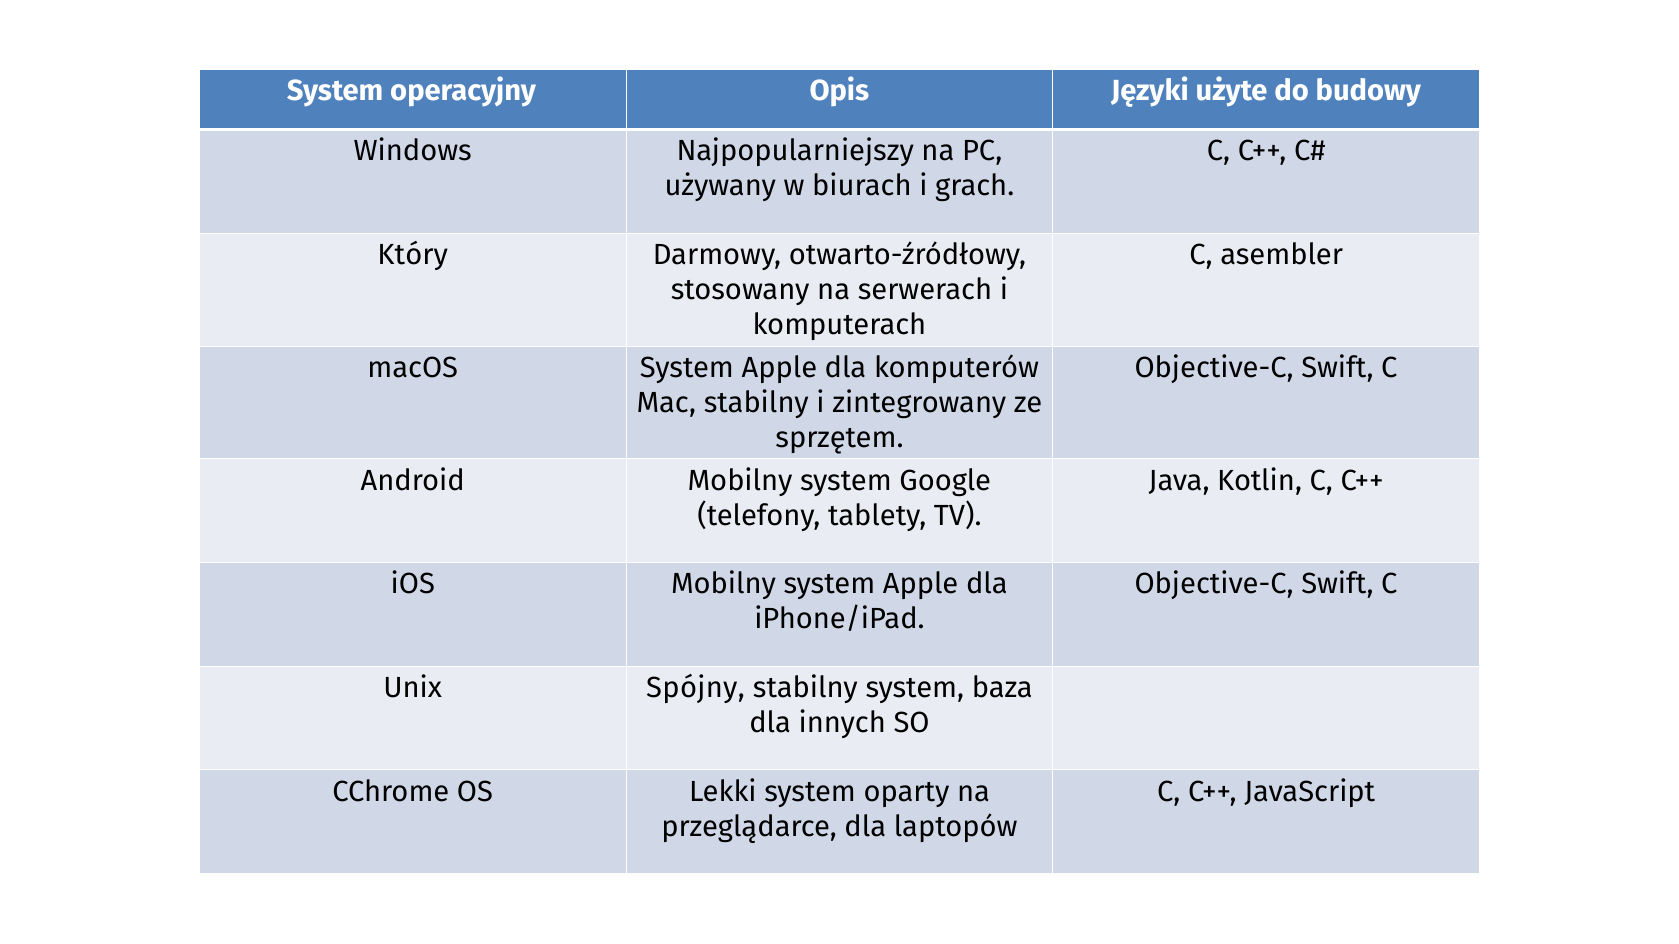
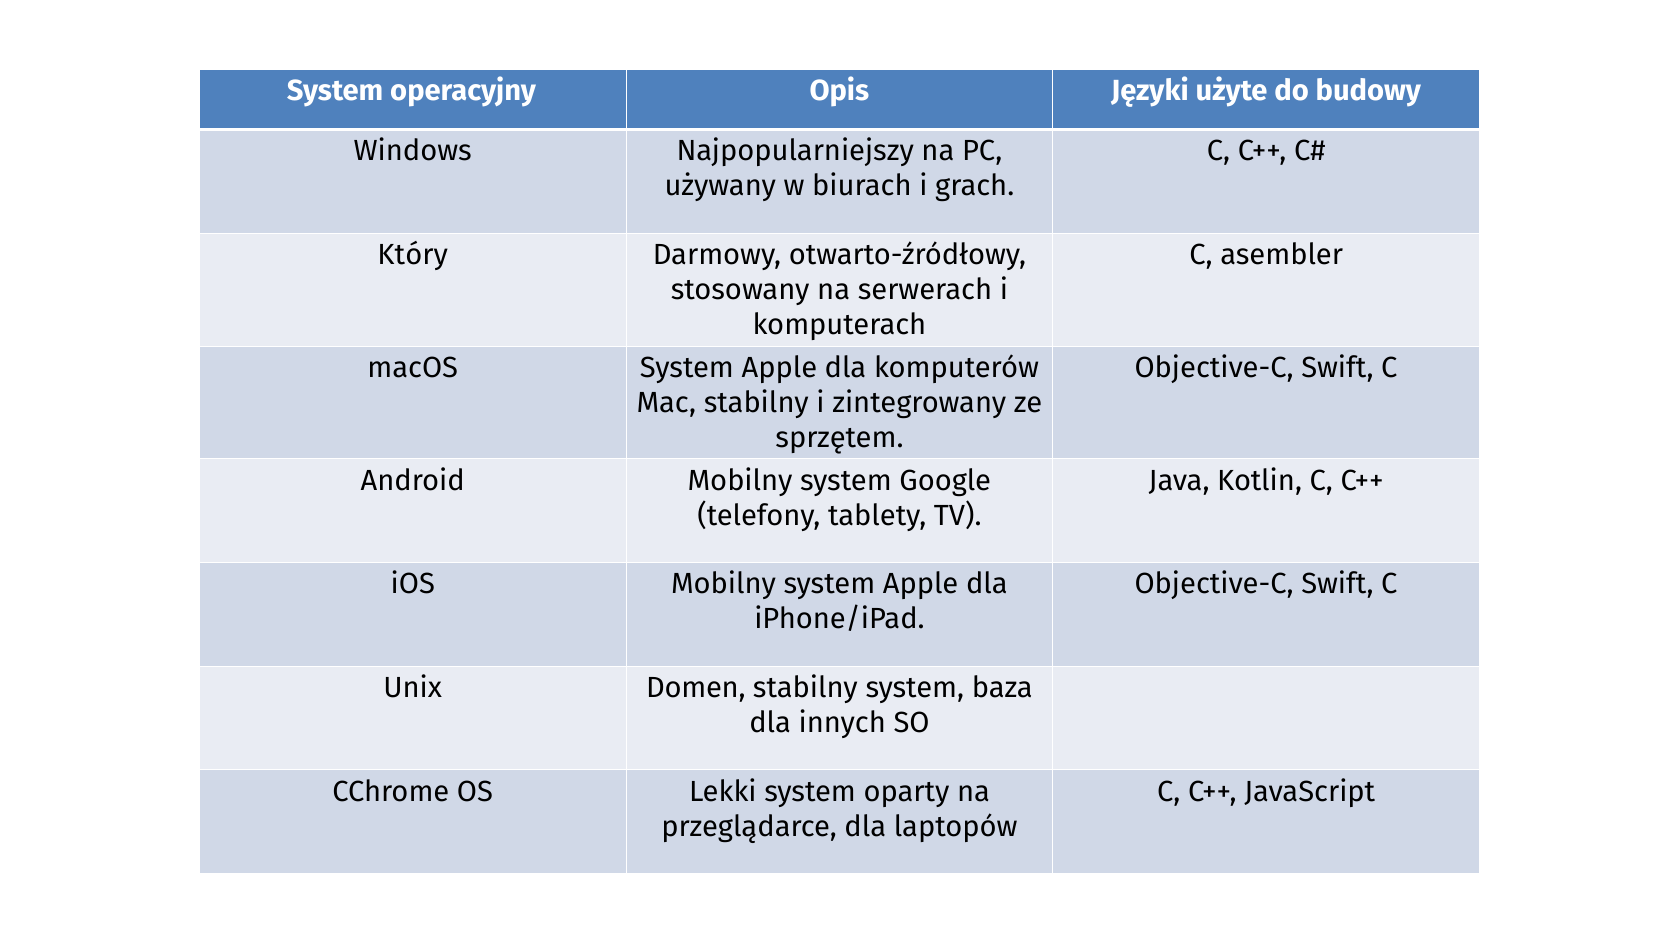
Spójny: Spójny -> Domen (696, 688)
